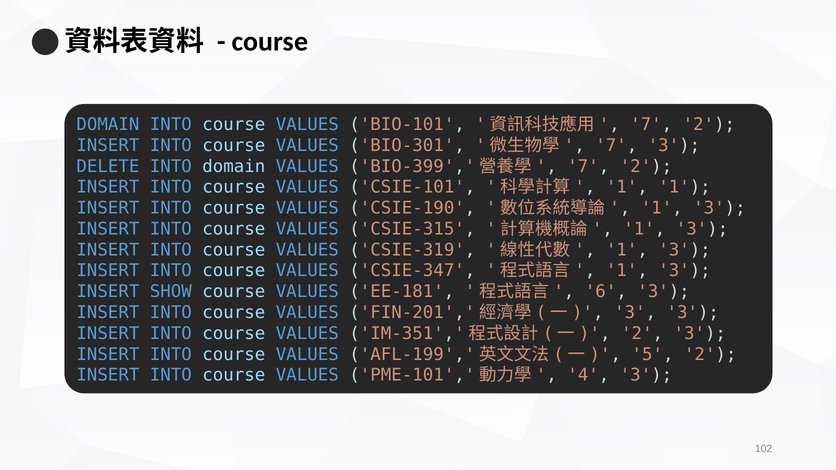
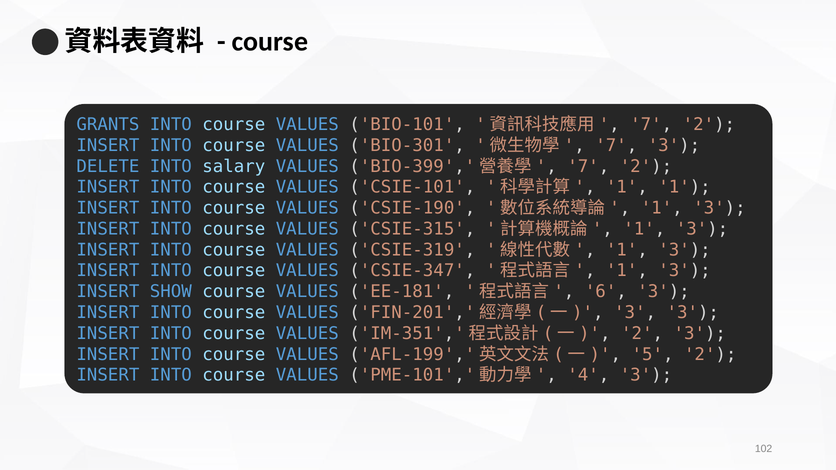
DOMAIN: DOMAIN -> GRANTS (108, 125)
INTO domain: domain -> salary (234, 166)
